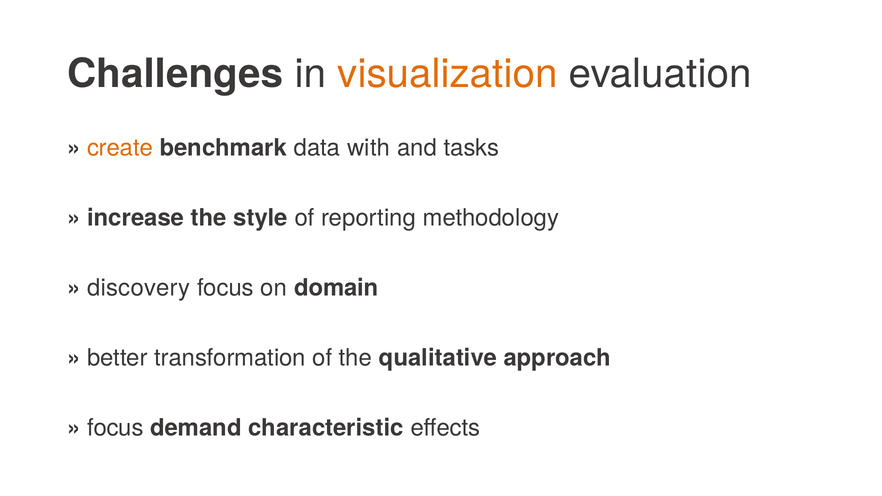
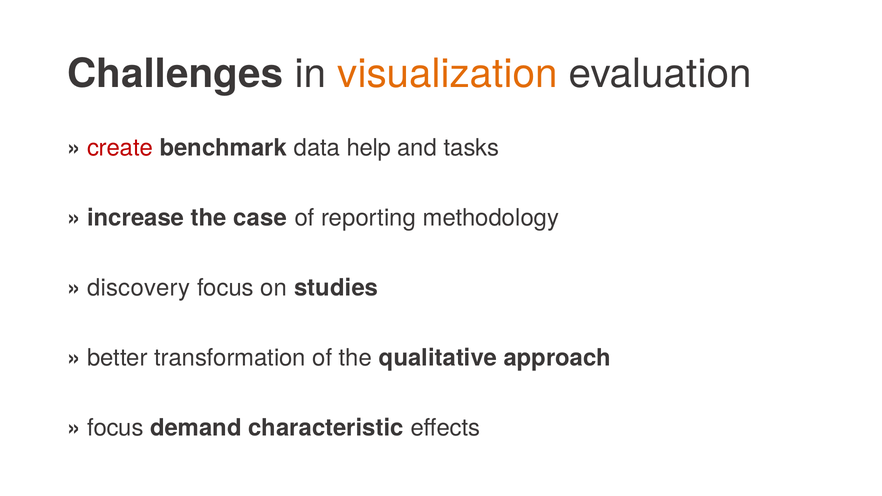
create colour: orange -> red (120, 148)
with: with -> help (369, 148)
style: style -> case (260, 218)
domain: domain -> studies (336, 288)
